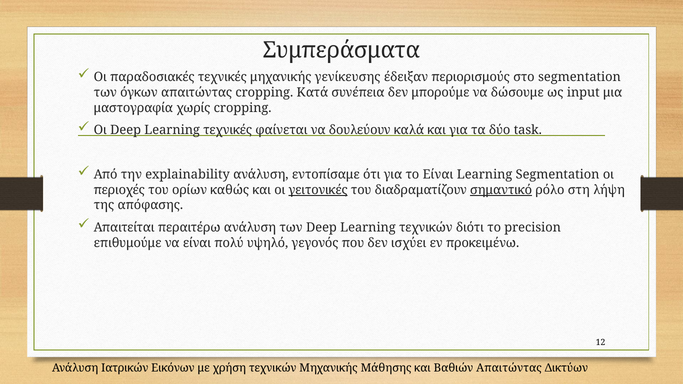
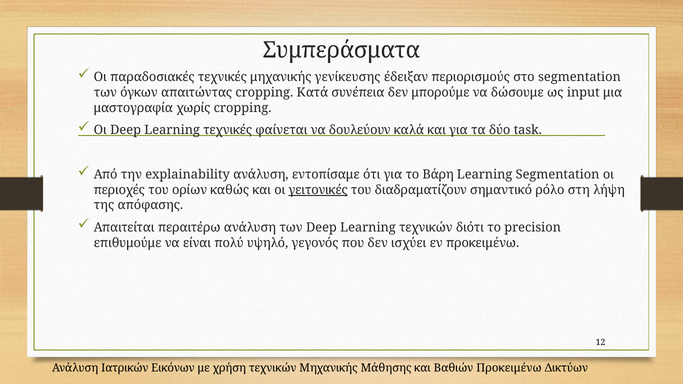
το Είναι: Είναι -> Βάρη (438, 175)
σημαντικό underline: present -> none (501, 190)
Βαθιών Απαιτώντας: Απαιτώντας -> Προκειμένω (509, 368)
